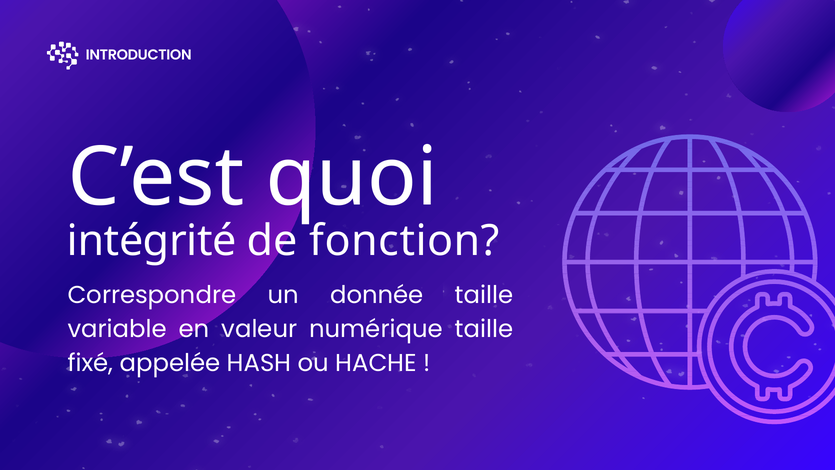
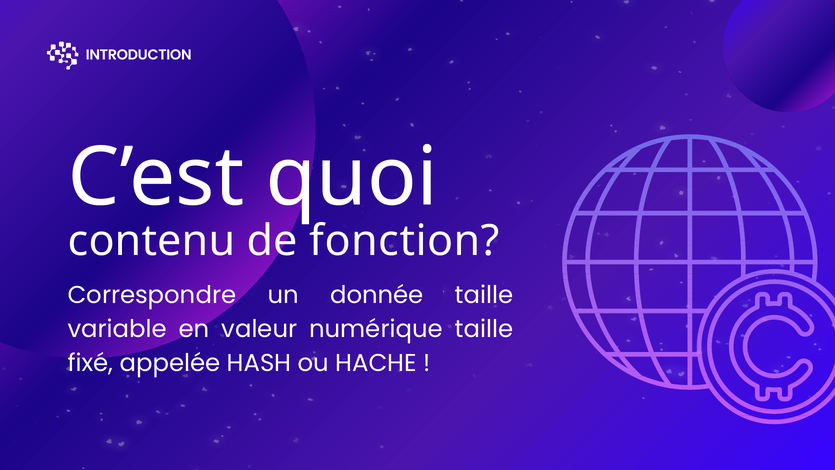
intégrité: intégrité -> contenu (151, 241)
